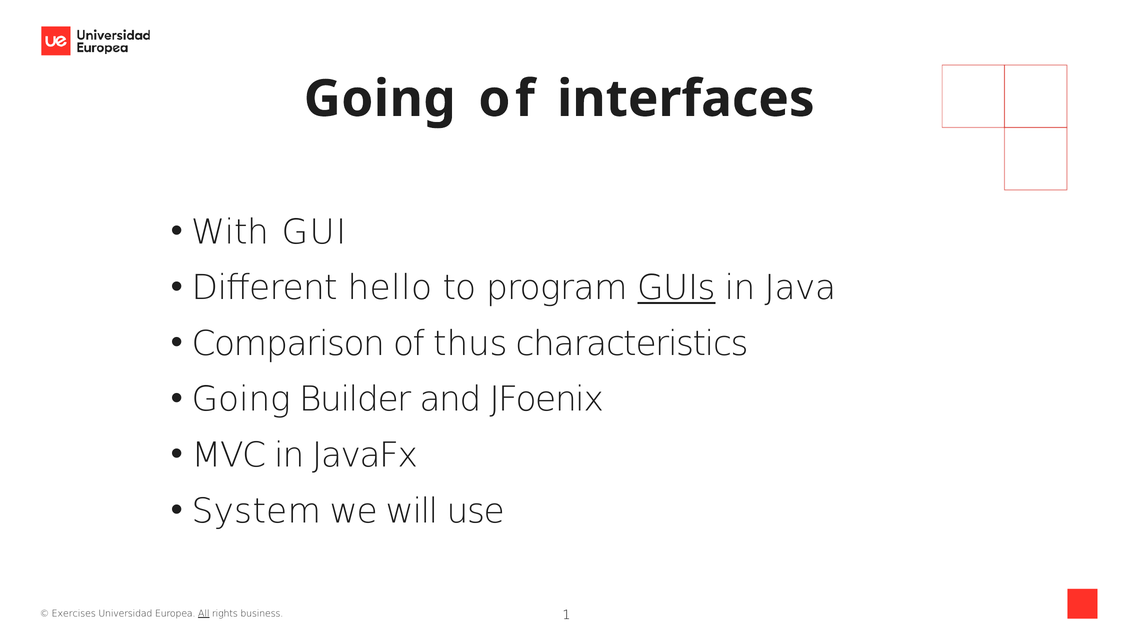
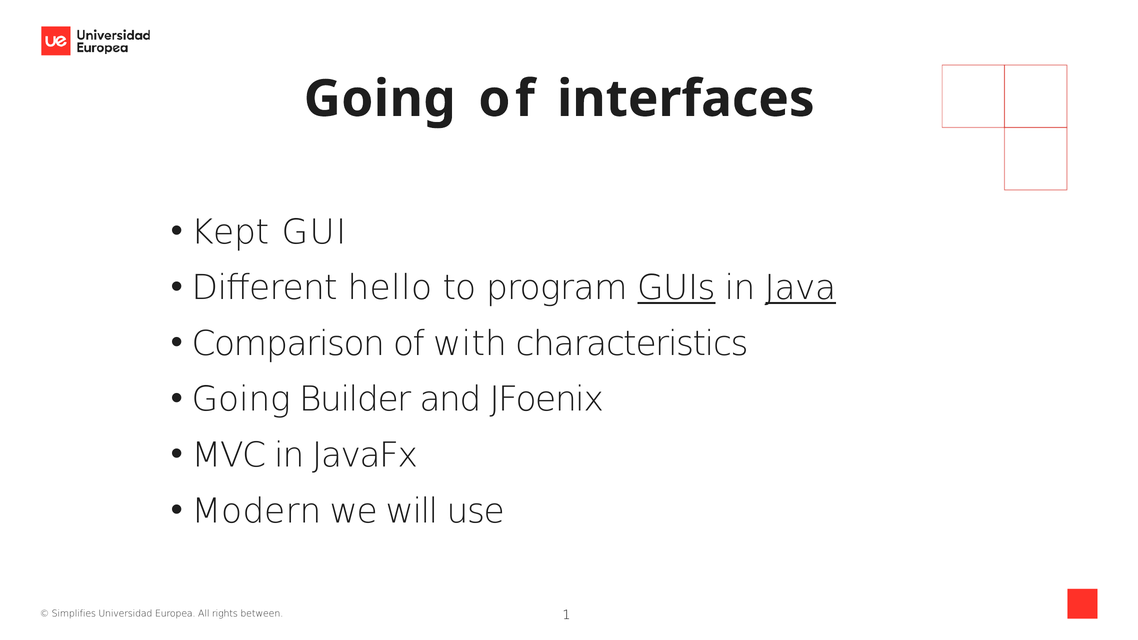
With: With -> Kept (230, 232)
Java underline: none -> present (801, 288)
thus: thus -> with (470, 344)
System: System -> Modern (257, 511)
Exercises: Exercises -> Simplifies (74, 614)
All underline: present -> none (204, 614)
business: business -> between (262, 614)
